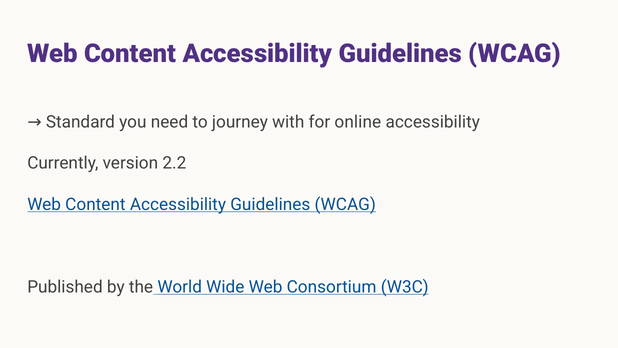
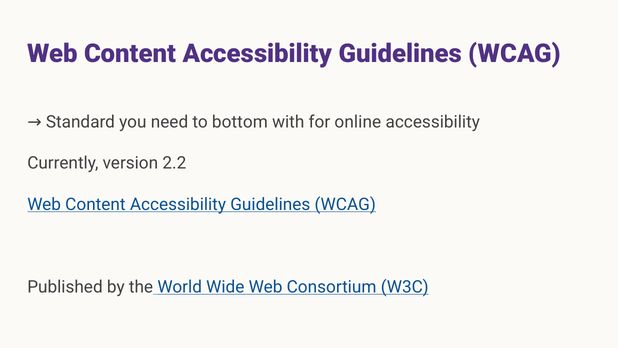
journey: journey -> bottom (240, 122)
